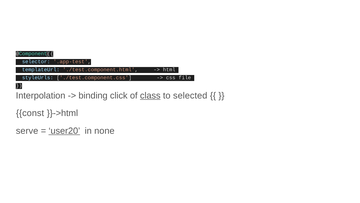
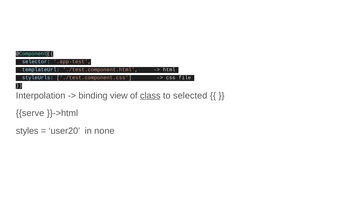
click: click -> view (119, 95)
const: const -> serve (30, 113)
serve: serve -> styles (27, 130)
user20 underline: present -> none (64, 130)
